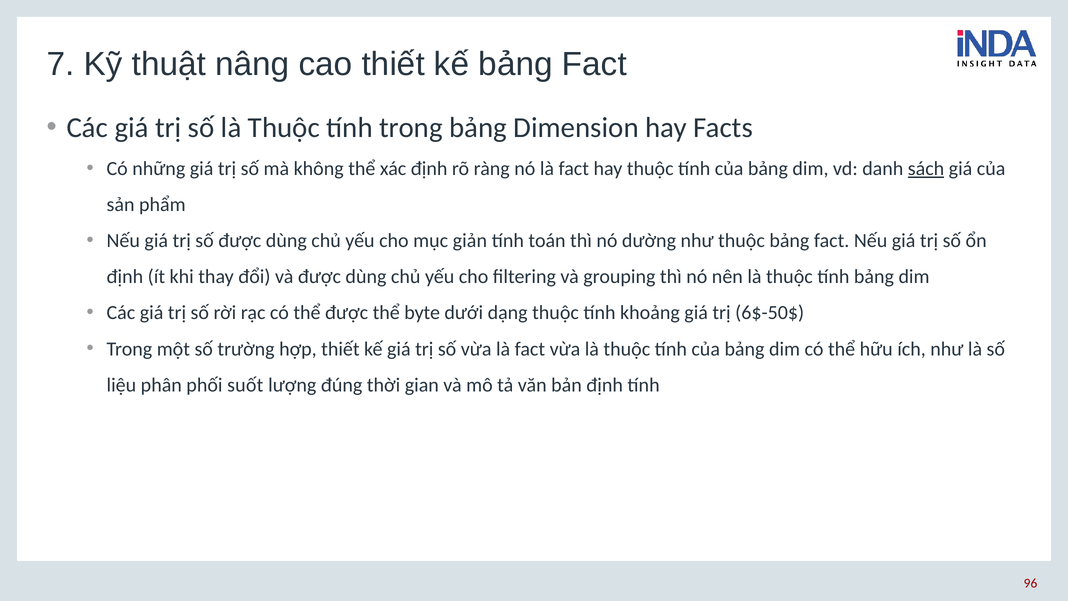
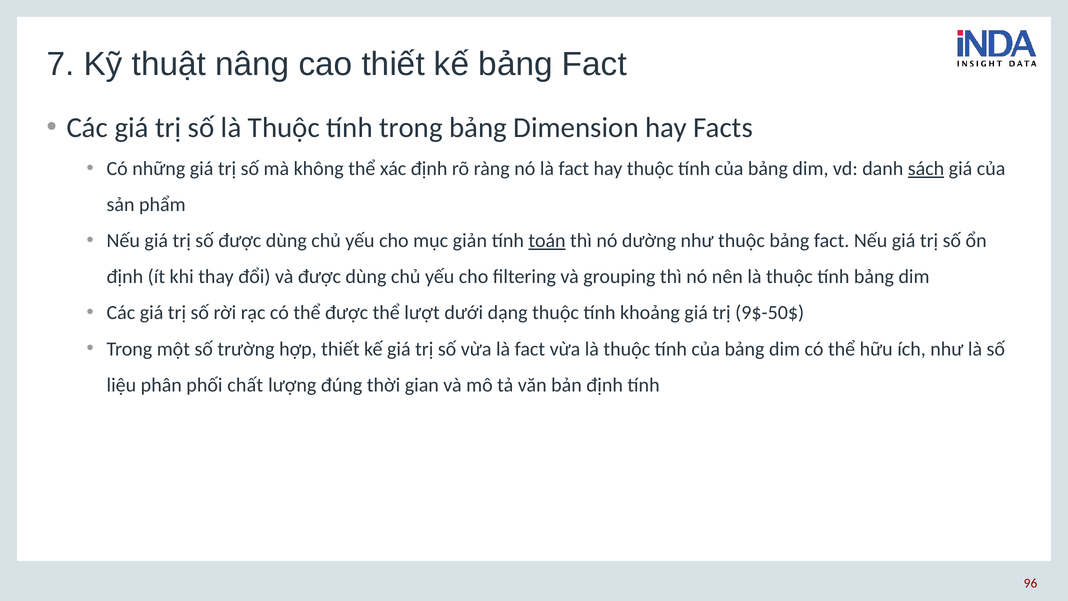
toán underline: none -> present (547, 241)
byte: byte -> lượt (422, 313)
6$-50$: 6$-50$ -> 9$-50$ (770, 313)
suốt: suốt -> chất (245, 385)
